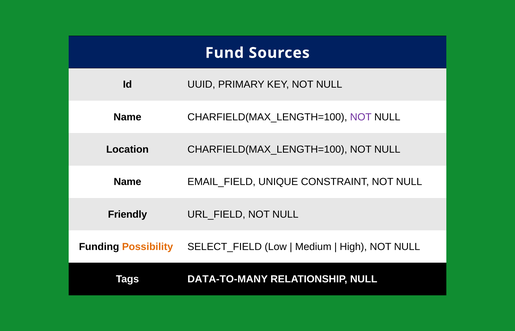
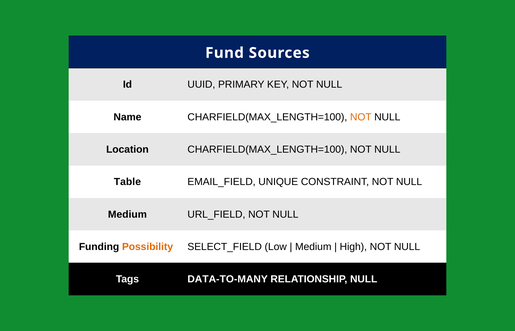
NOT colour: purple -> orange (361, 117)
Name: Name -> Table (127, 182)
Friendly: Friendly -> Medium (127, 214)
